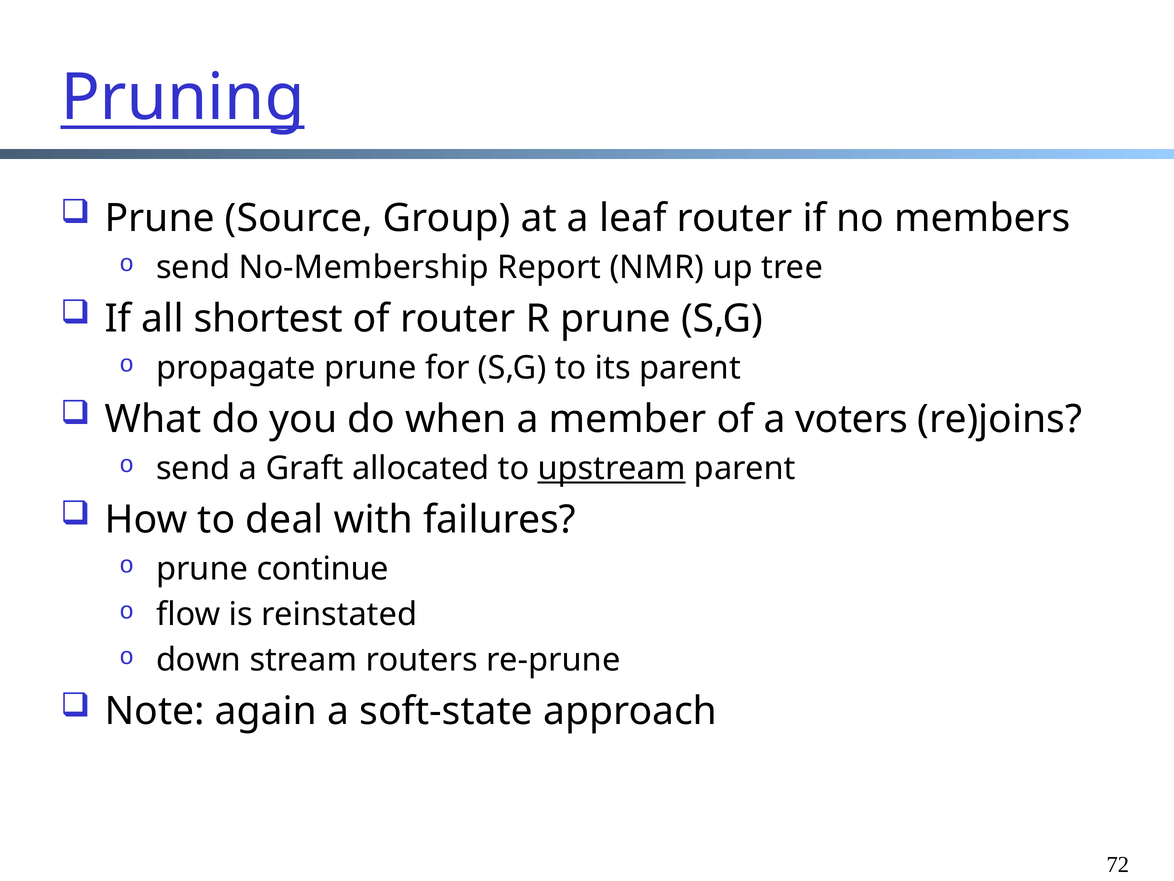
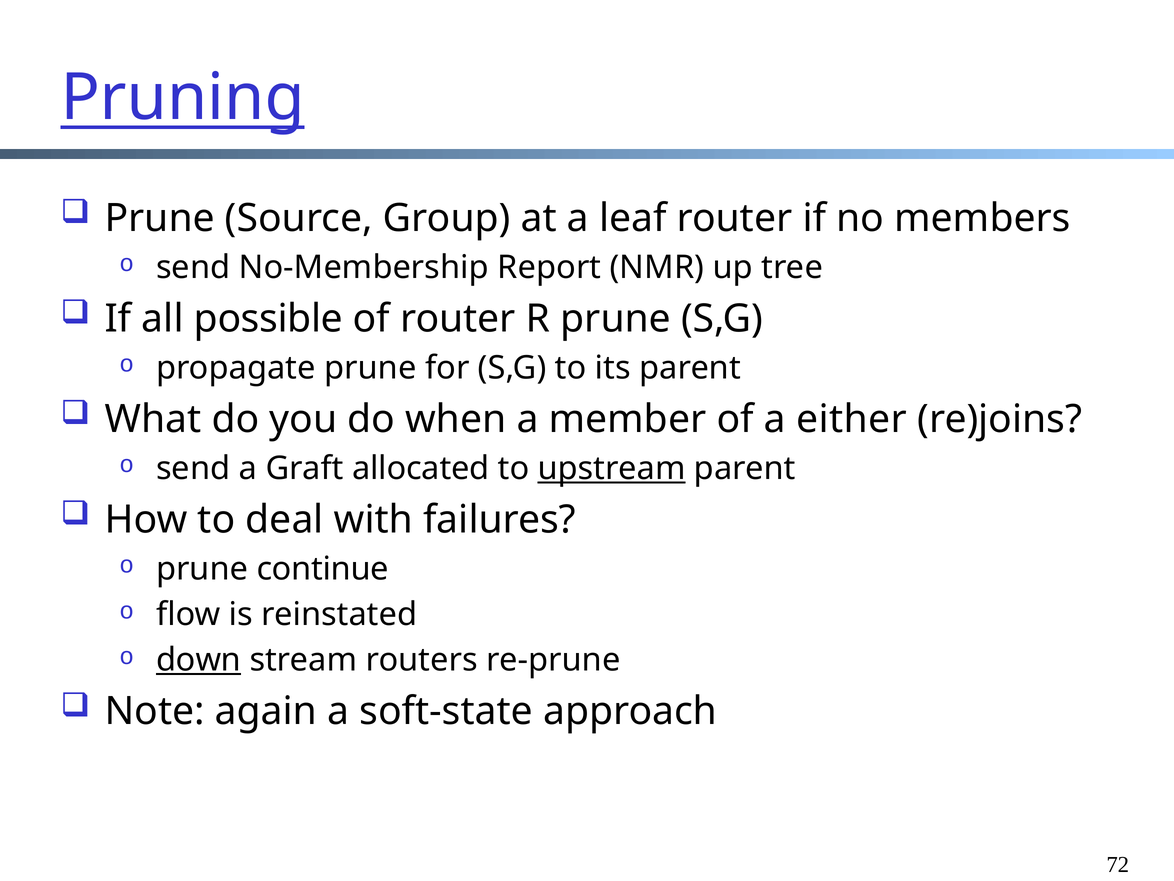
shortest: shortest -> possible (268, 318)
voters: voters -> either (851, 419)
down underline: none -> present (199, 660)
